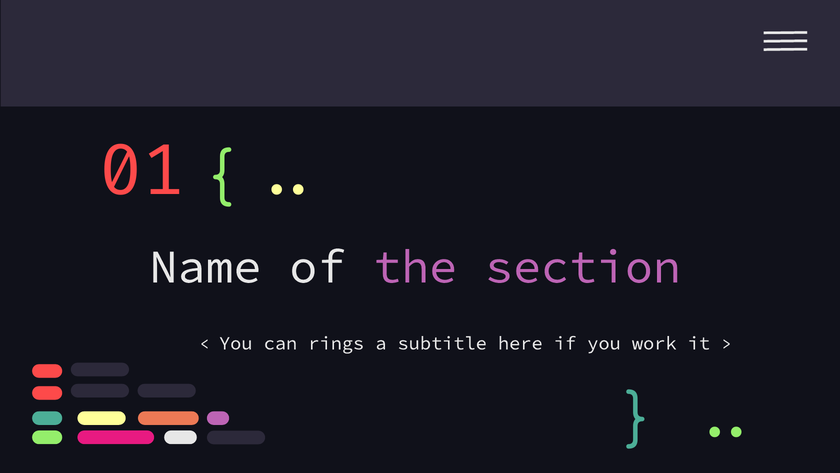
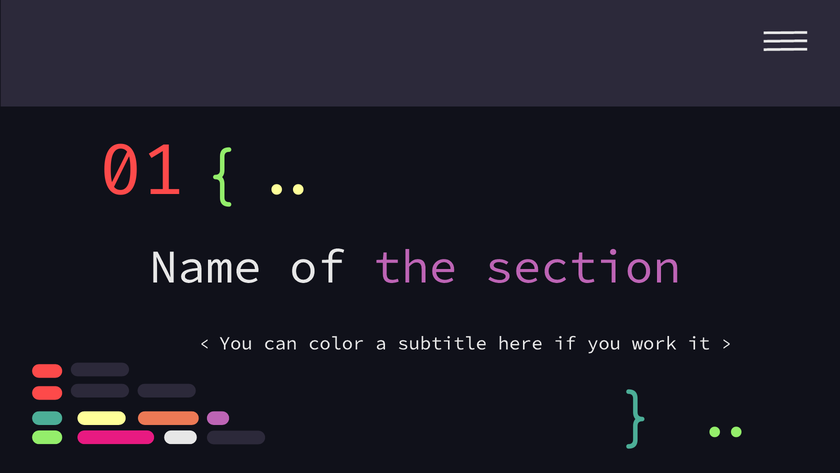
rings: rings -> color (336, 343)
